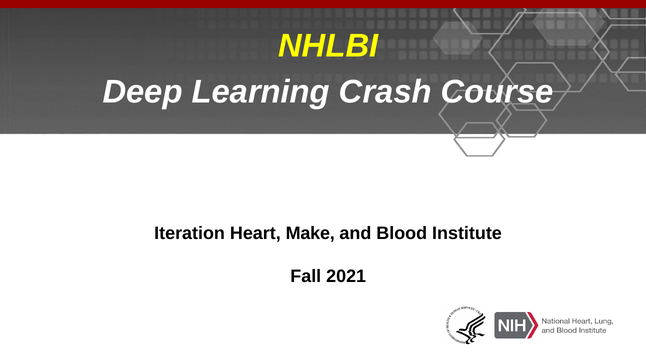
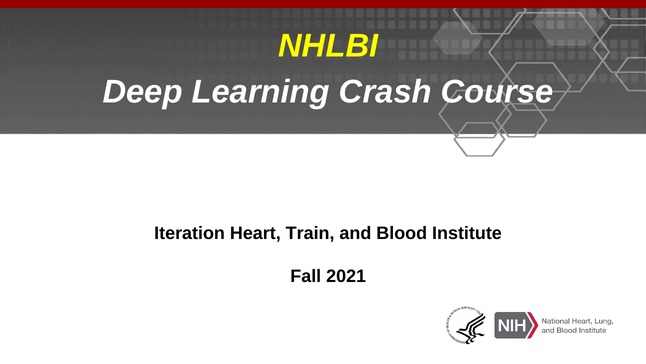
Make: Make -> Train (310, 233)
